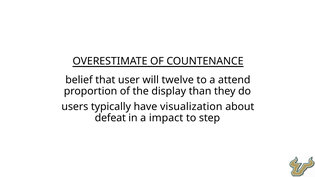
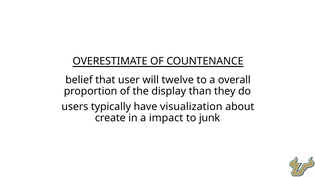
attend: attend -> overall (234, 80)
defeat: defeat -> create (110, 118)
step: step -> junk (210, 118)
